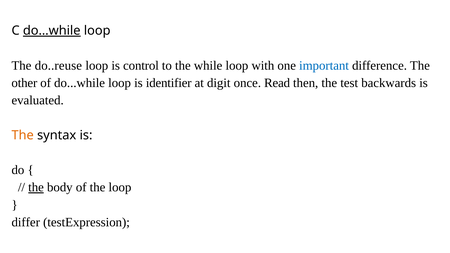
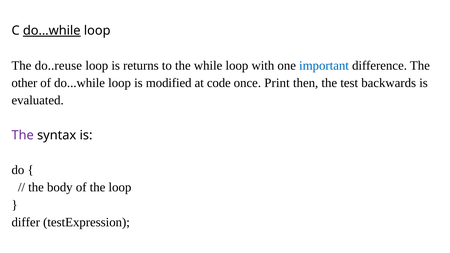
control: control -> returns (141, 65)
identifier: identifier -> modified (169, 83)
digit: digit -> code (219, 83)
Read: Read -> Print (277, 83)
The colour: orange -> purple (23, 135)
the underline: present -> none (36, 187)
